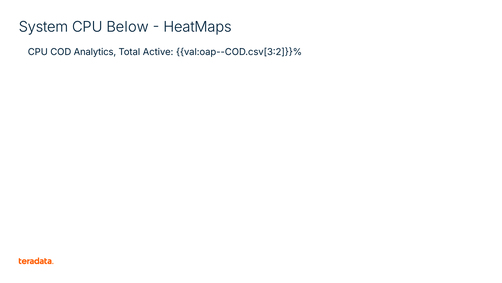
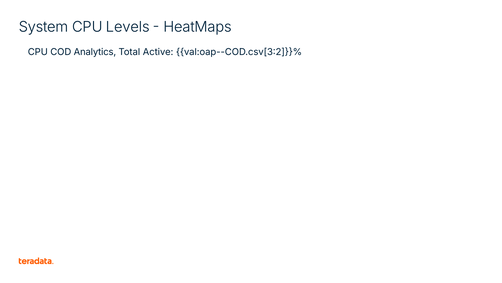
Below: Below -> Levels (128, 27)
